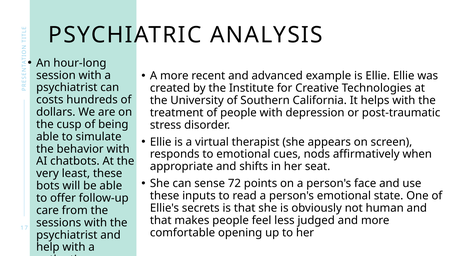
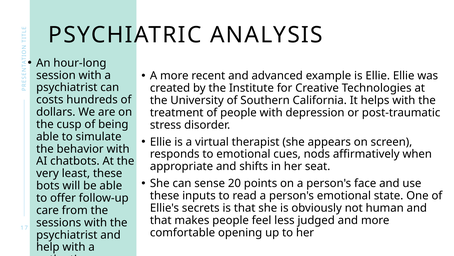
72: 72 -> 20 (234, 183)
